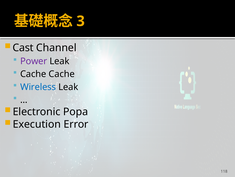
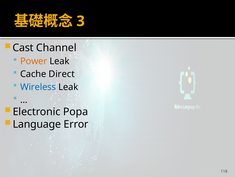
Power colour: purple -> orange (34, 61)
Cache Cache: Cache -> Direct (62, 74)
Execution: Execution -> Language (37, 124)
